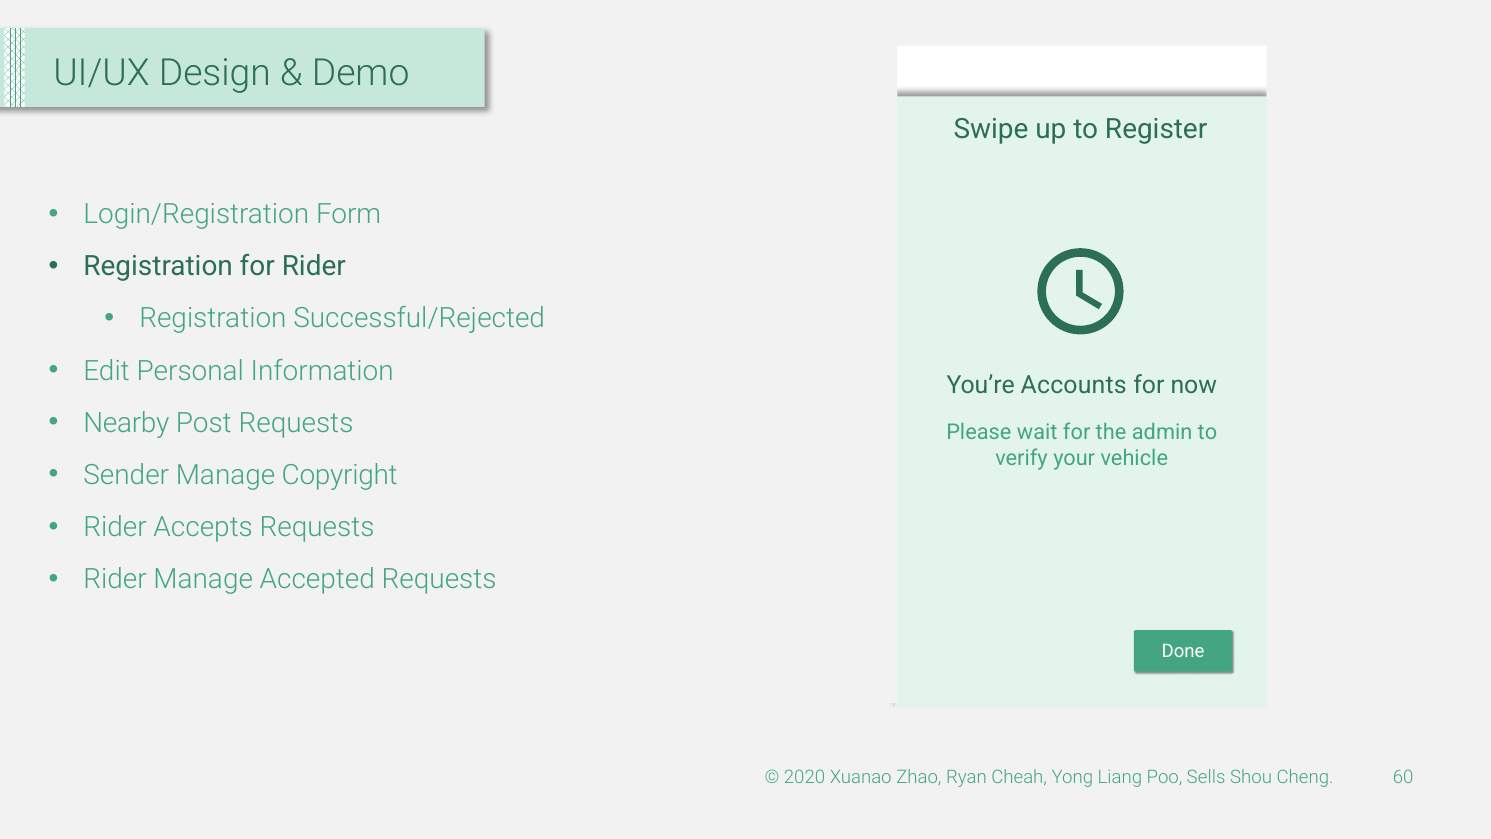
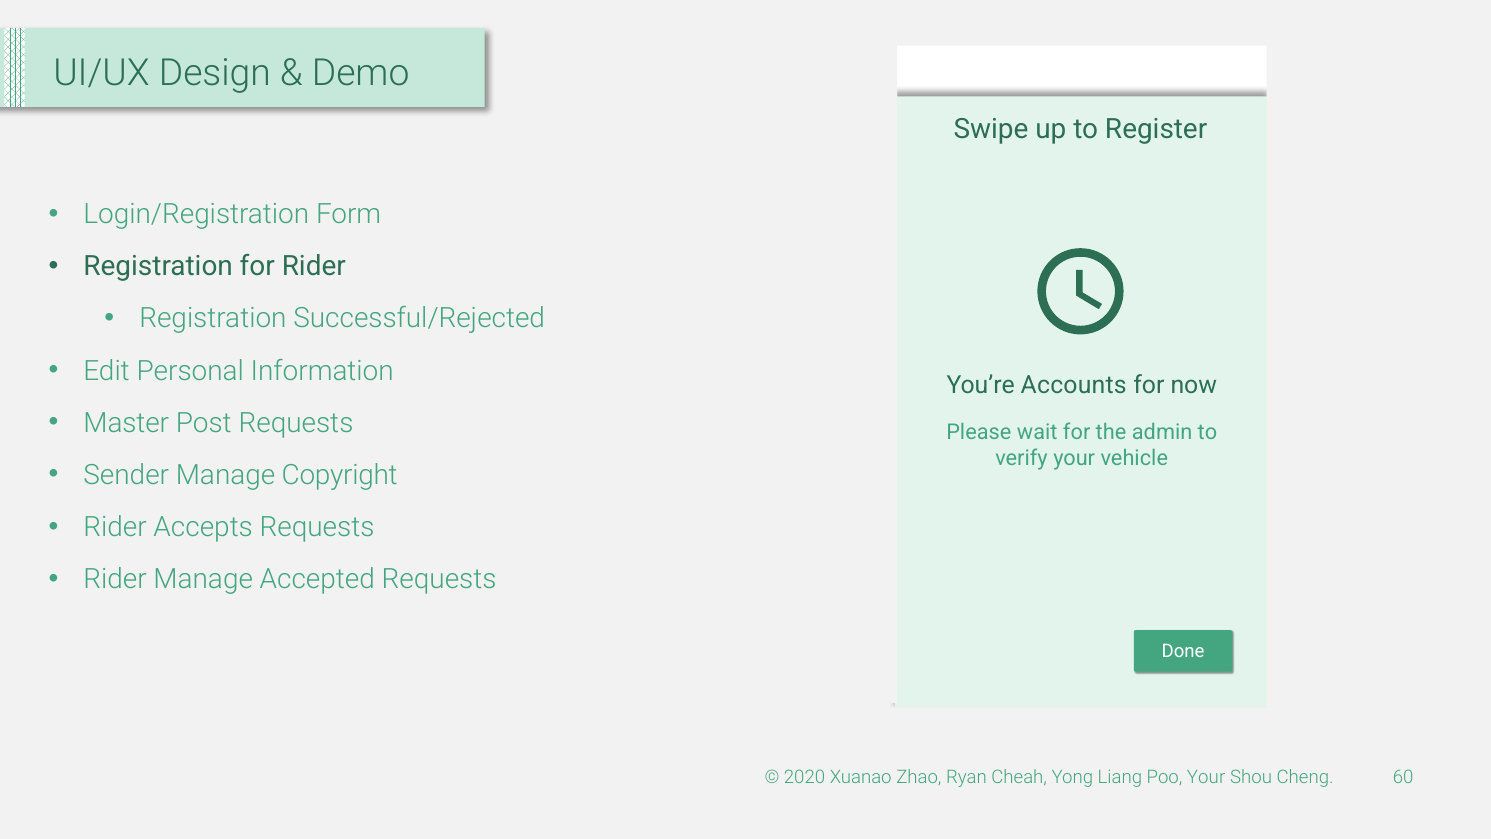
Nearby: Nearby -> Master (126, 423)
Poo Sells: Sells -> Your (1206, 777)
